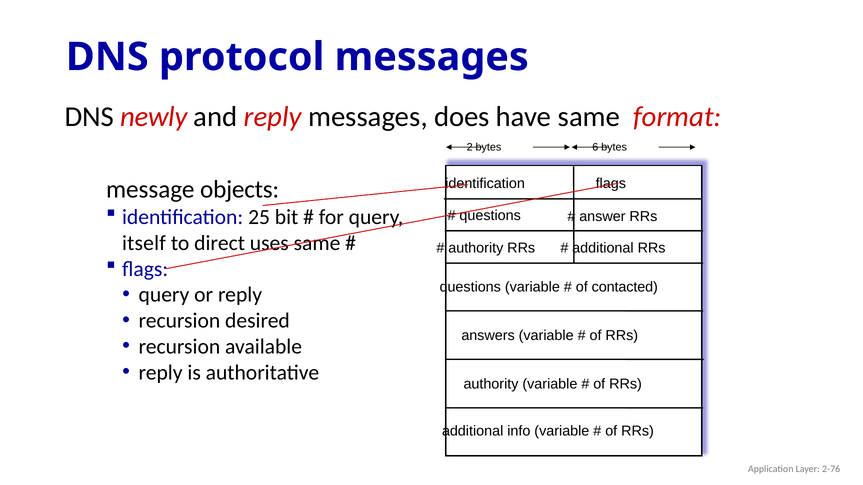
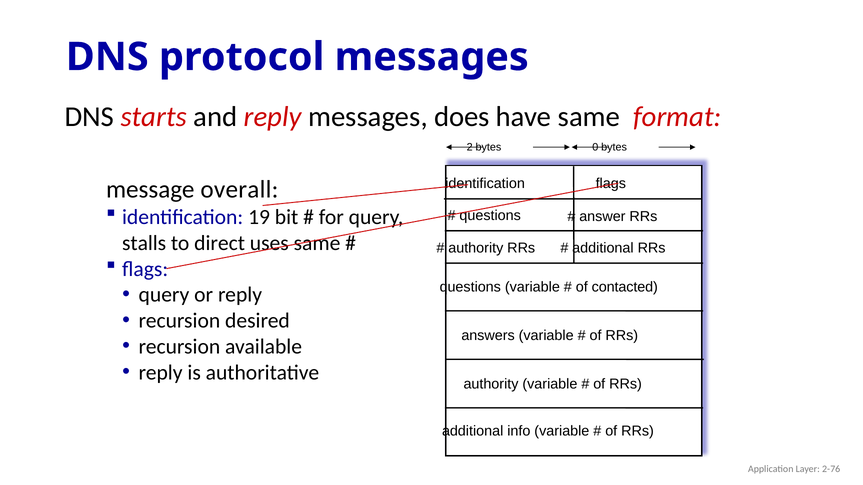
newly: newly -> starts (154, 117)
6: 6 -> 0 (595, 148)
objects: objects -> overall (239, 190)
25: 25 -> 19 (259, 217)
itself: itself -> stalls (144, 243)
